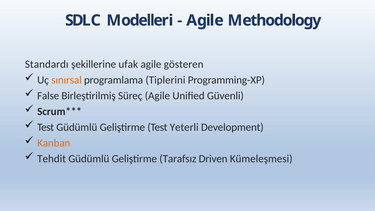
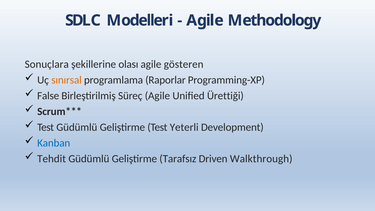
Standardı: Standardı -> Sonuçlara (47, 64)
ufak: ufak -> olası (128, 64)
Tiplerini: Tiplerini -> Raporlar (166, 80)
Güvenli: Güvenli -> Ürettiği (225, 96)
Kanban colour: orange -> blue (54, 143)
Kümeleşmesi: Kümeleşmesi -> Walkthrough (261, 159)
